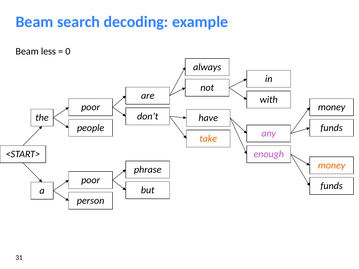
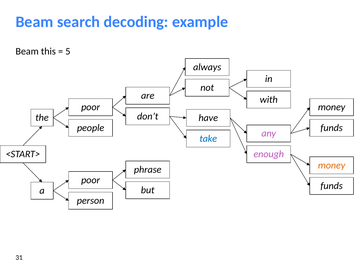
less: less -> this (48, 51)
0: 0 -> 5 (68, 51)
take colour: orange -> blue (208, 139)
